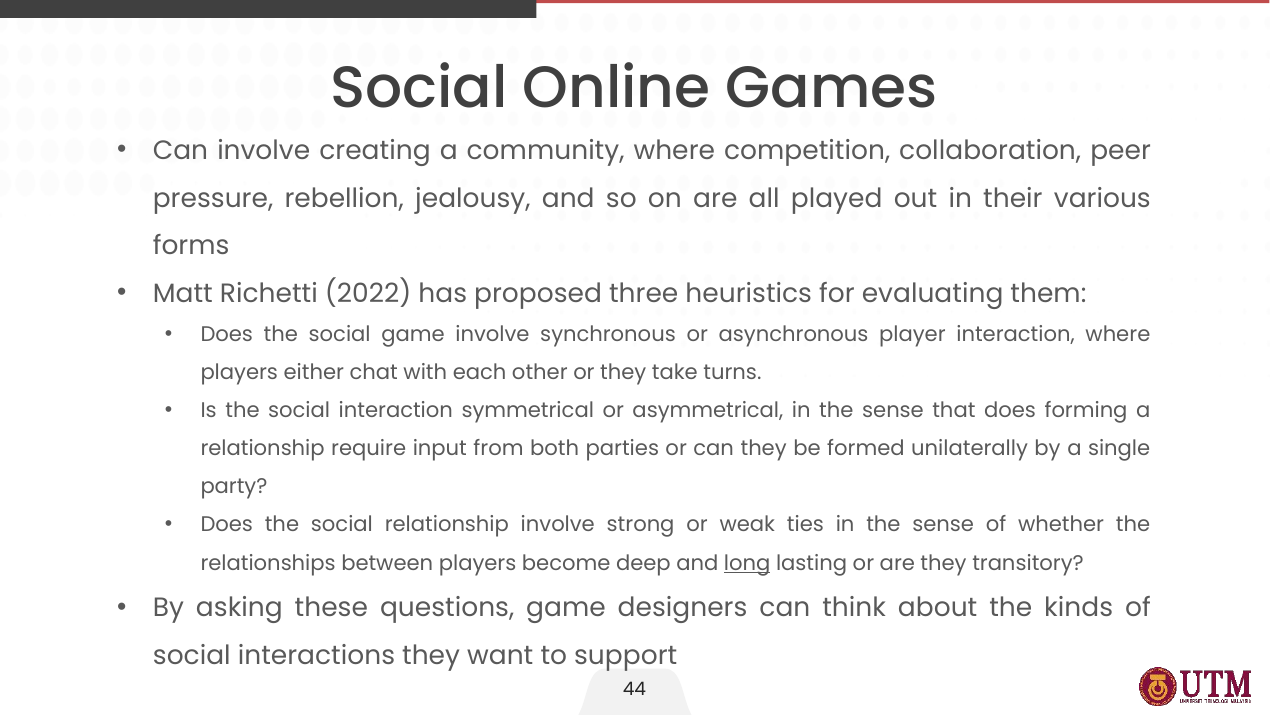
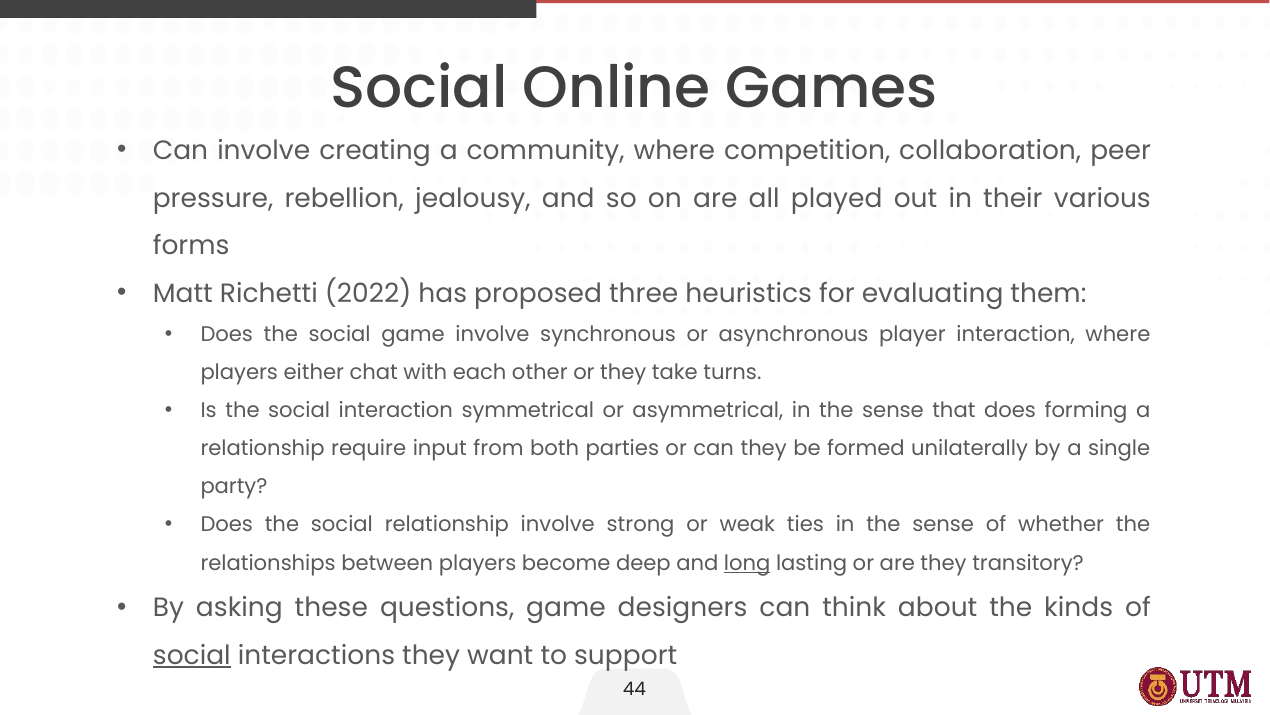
social underline: none -> present (192, 655)
